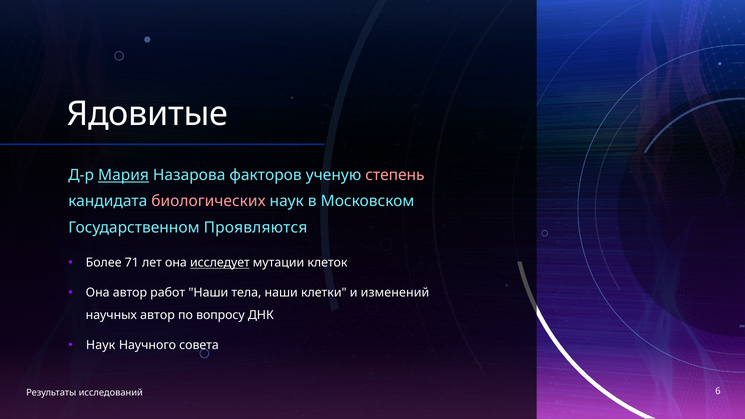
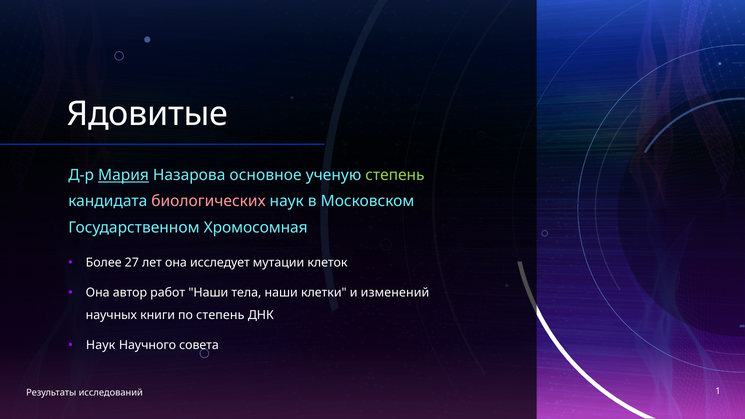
факторов: факторов -> основное (266, 175)
степень colour: pink -> light green (395, 175)
Проявляются: Проявляются -> Хромосомная (256, 227)
71: 71 -> 27 (132, 263)
исследует underline: present -> none (220, 263)
научных автор: автор -> книги (158, 315)
по вопросу: вопросу -> степень (220, 315)
6: 6 -> 1 (718, 391)
